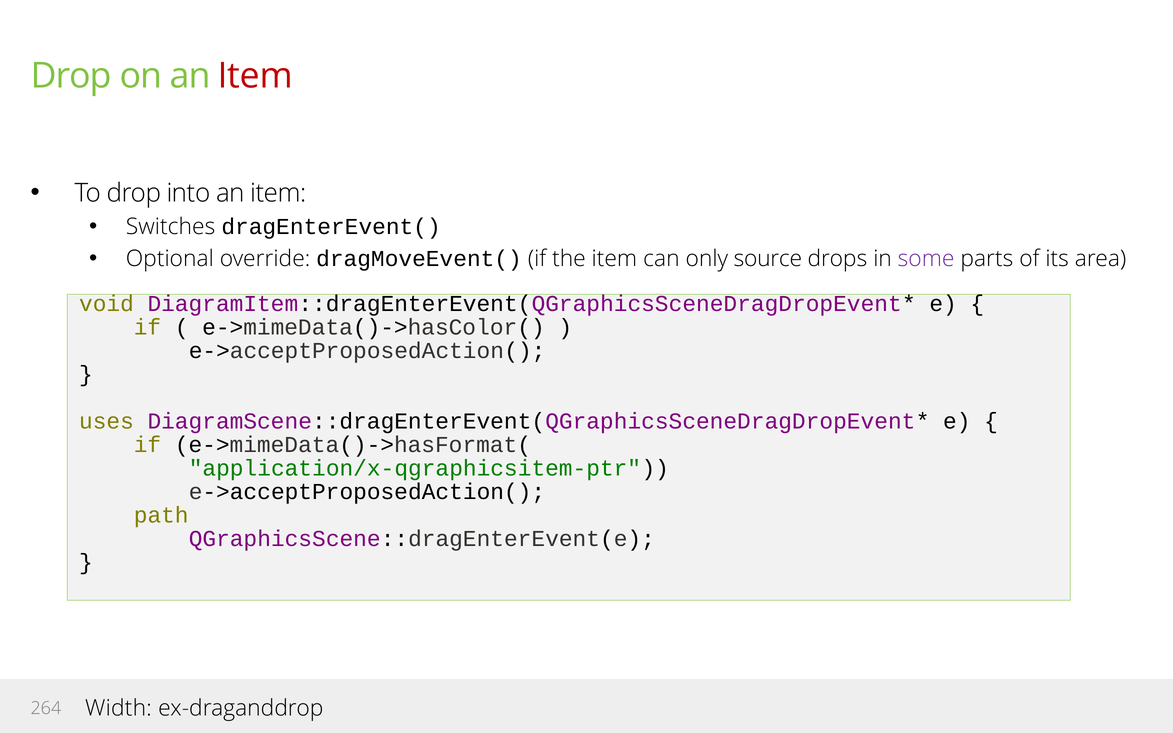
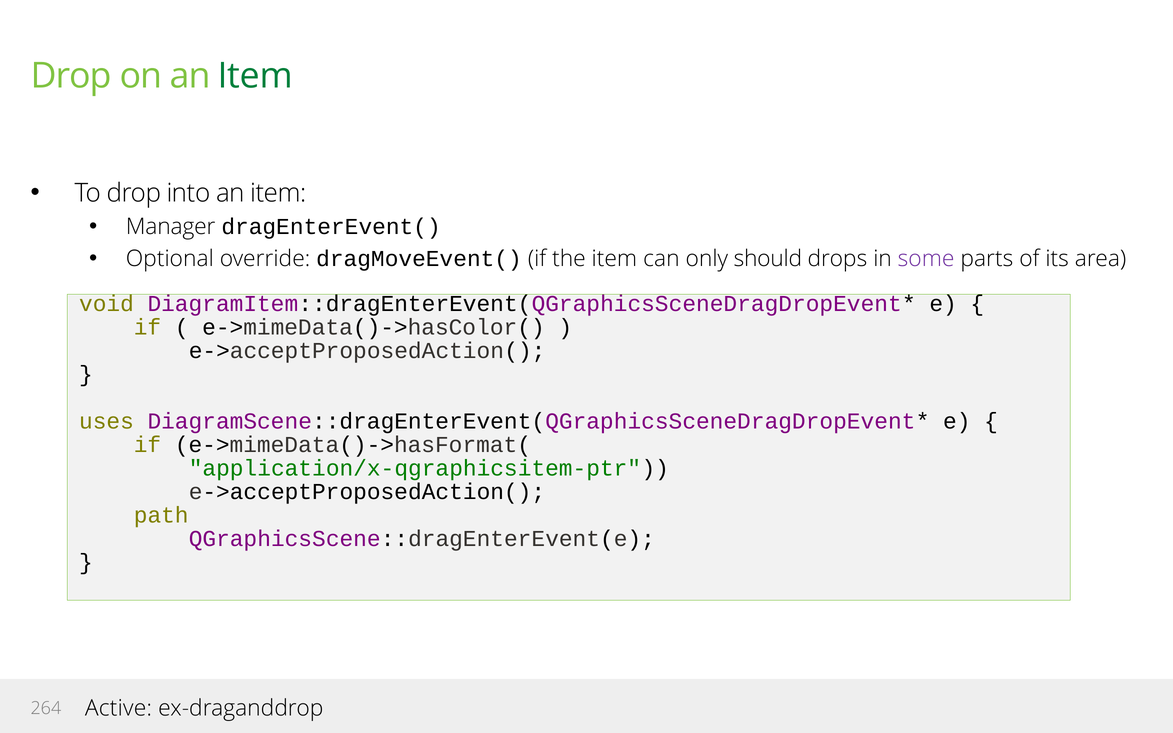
Item colour: red -> green (255, 76)
Switches: Switches -> Manager (171, 227)
source: source -> should (768, 259)
Width: Width -> Active (118, 709)
